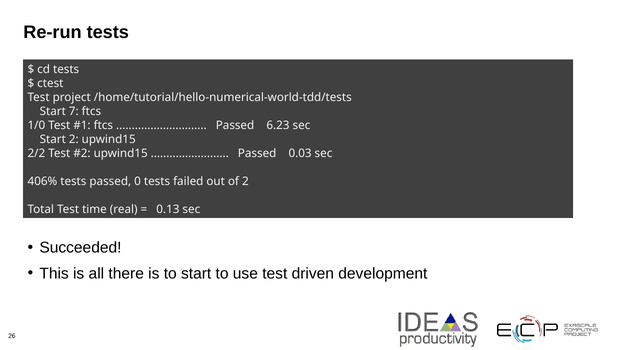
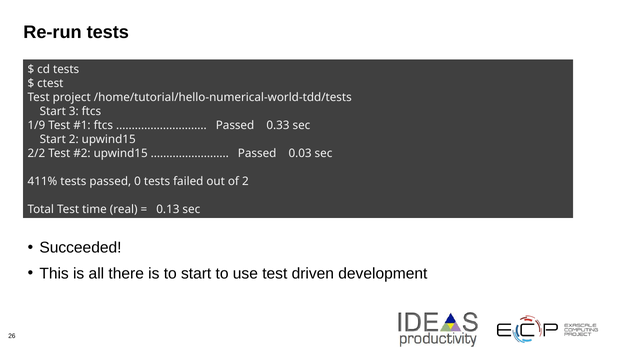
7: 7 -> 3 (74, 111)
1/0: 1/0 -> 1/9 (36, 125)
6.23: 6.23 -> 0.33 (278, 125)
406%: 406% -> 411% (42, 181)
